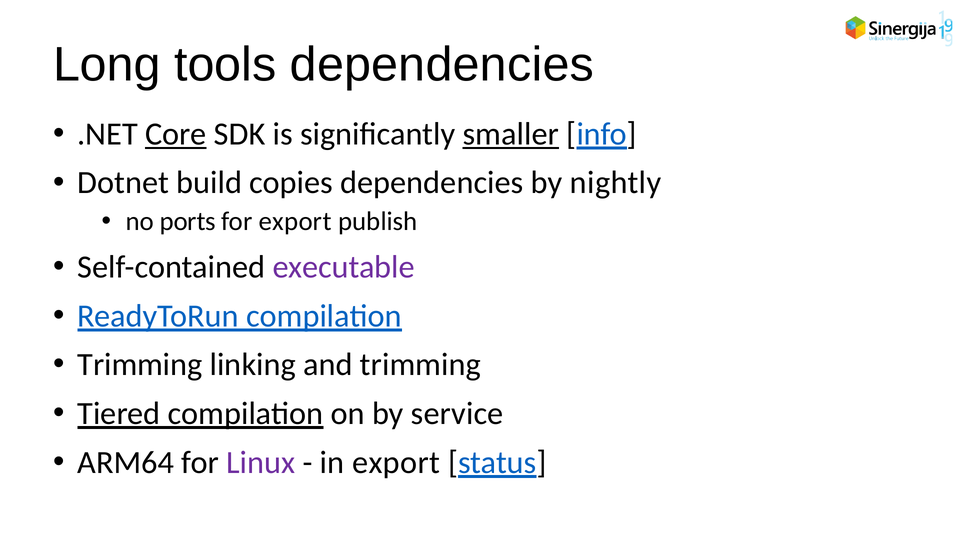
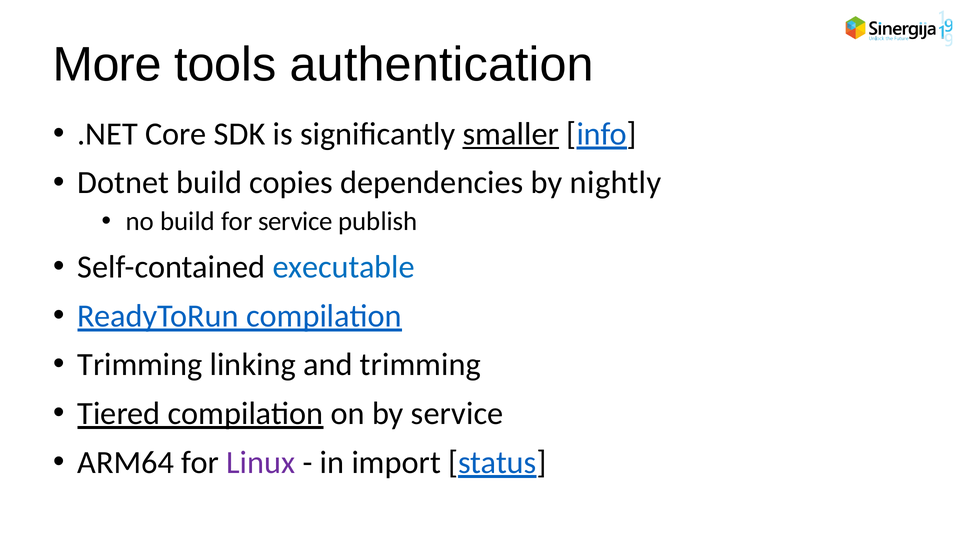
Long: Long -> More (107, 65)
tools dependencies: dependencies -> authentication (442, 65)
Core underline: present -> none (176, 134)
no ports: ports -> build (188, 221)
for export: export -> service (295, 221)
executable colour: purple -> blue (344, 267)
in export: export -> import (396, 462)
